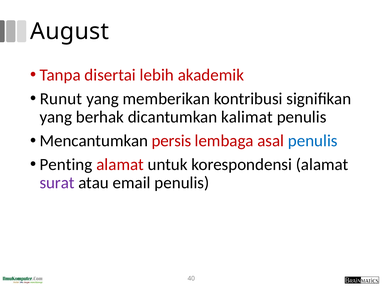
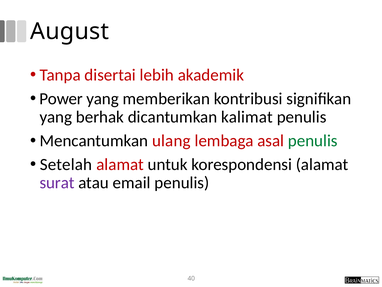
Runut: Runut -> Power (61, 99)
persis: persis -> ulang (171, 141)
penulis colour: blue -> green (313, 141)
Penting: Penting -> Setelah (66, 164)
